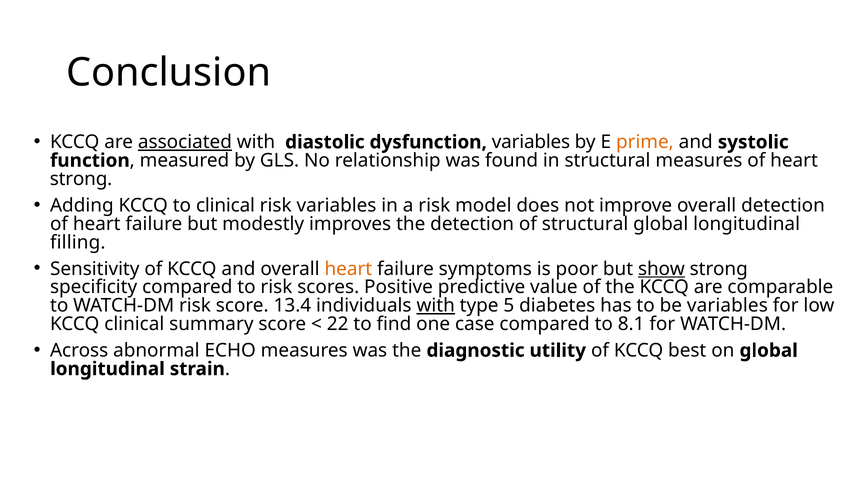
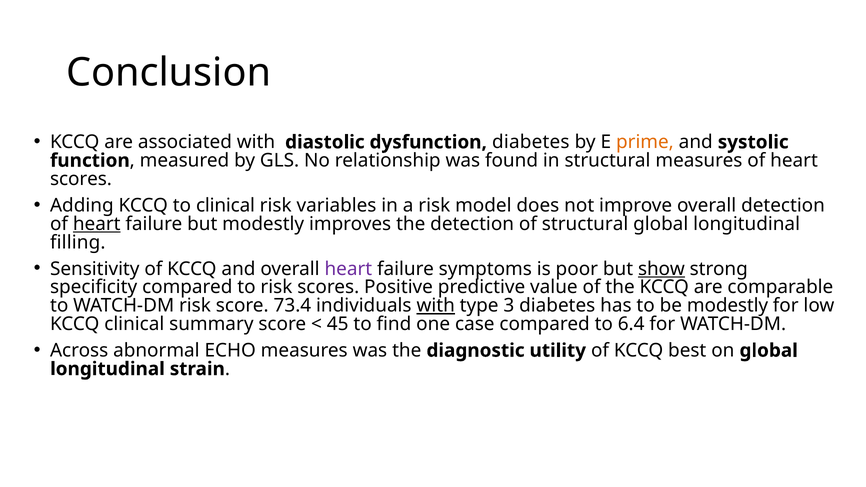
associated underline: present -> none (185, 142)
dysfunction variables: variables -> diabetes (531, 142)
strong: strong -> scores (81, 179)
heart underline: none -> present (97, 224)
heart colour: orange -> purple (348, 269)
13.4: 13.4 -> 73.4 (292, 306)
5: 5 -> 3 (509, 306)
be variables: variables -> modestly (728, 306)
22: 22 -> 45 (338, 324)
8.1: 8.1 -> 6.4 (631, 324)
